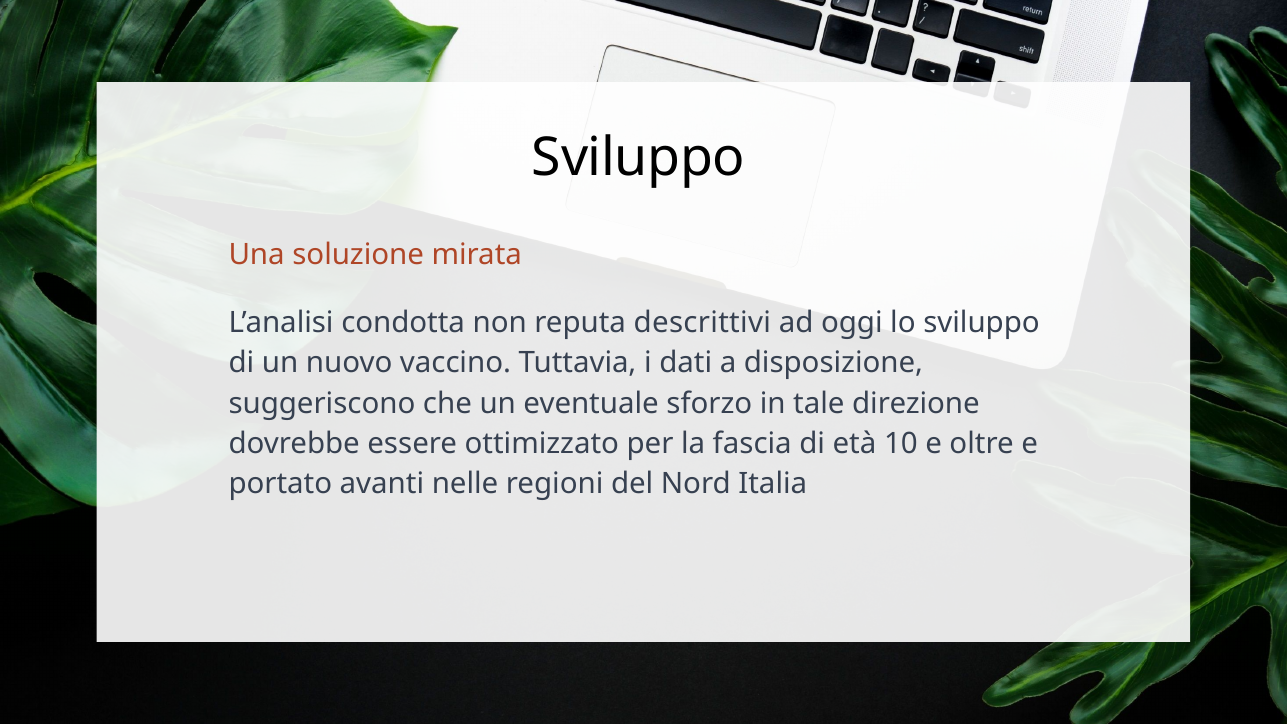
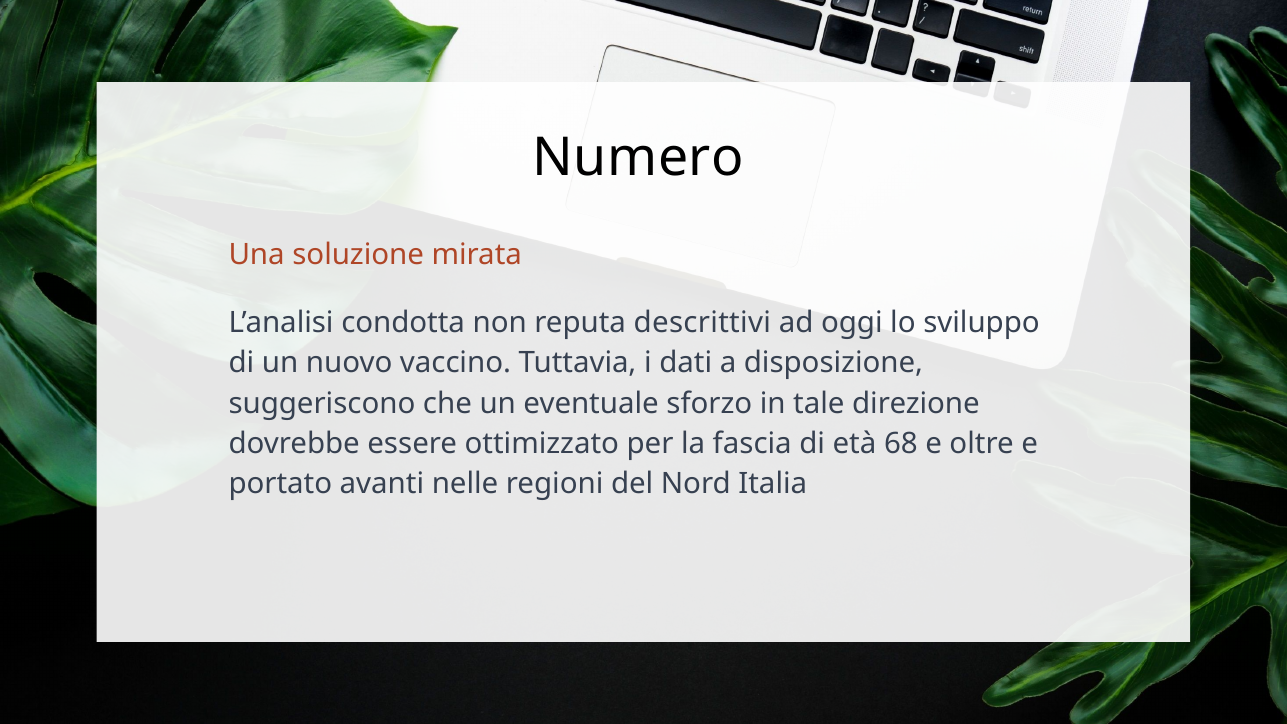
Sviluppo: Sviluppo -> Numero (638, 158)
10: 10 -> 68 (901, 444)
